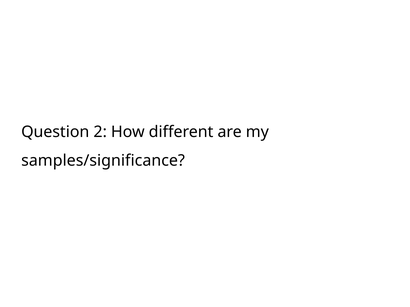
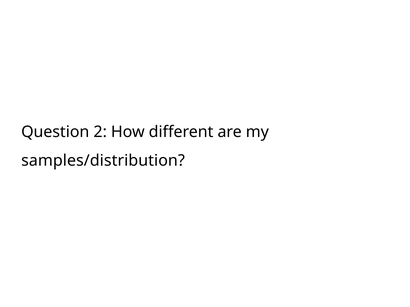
samples/significance: samples/significance -> samples/distribution (103, 161)
